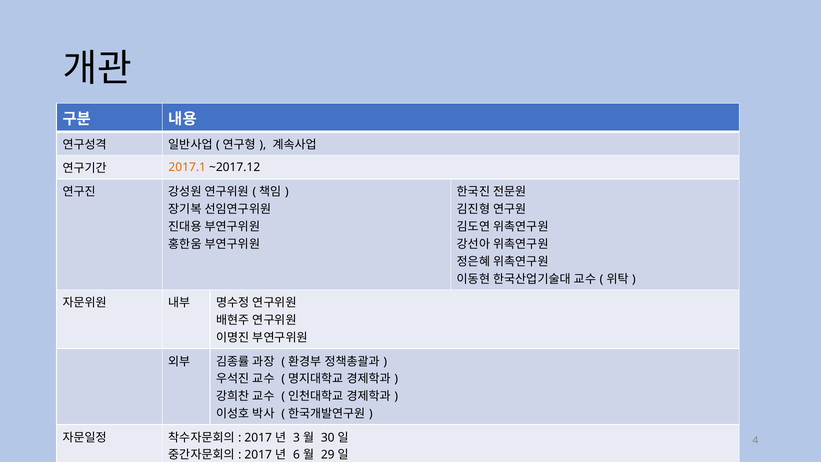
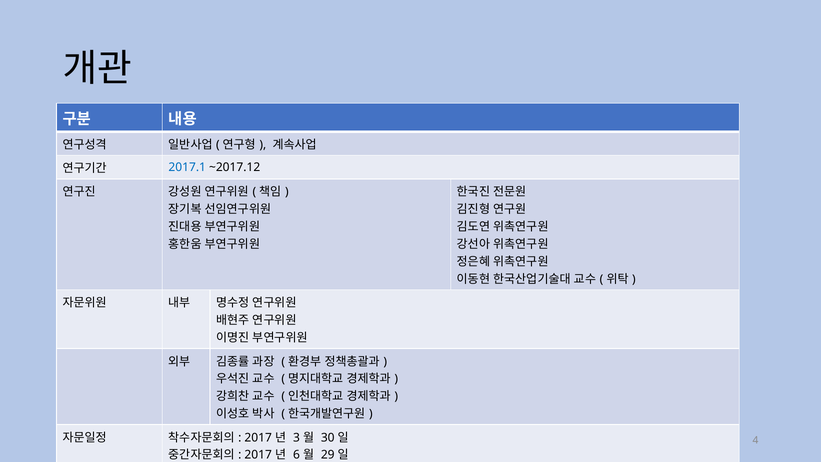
2017.1 colour: orange -> blue (187, 167)
